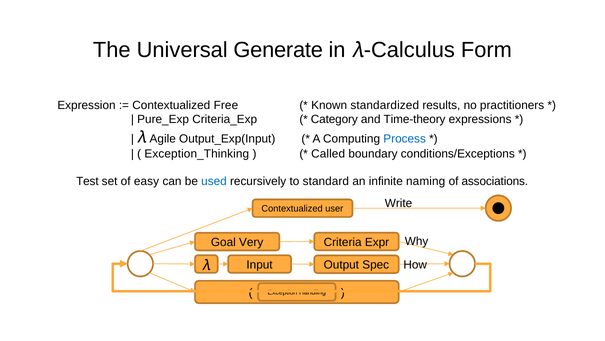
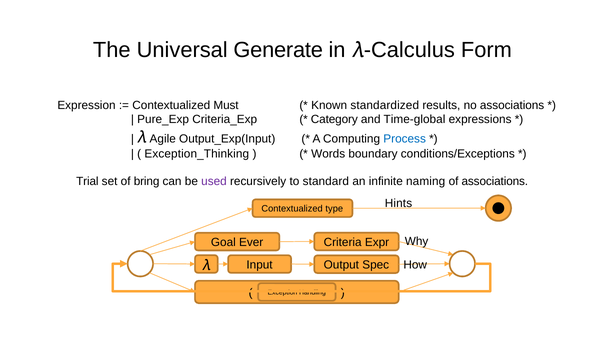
Free: Free -> Must (226, 105)
no practitioners: practitioners -> associations (512, 105)
Time-theory: Time-theory -> Time-global (414, 119)
Called: Called -> Words (328, 154)
Test: Test -> Trial (87, 181)
easy: easy -> bring (147, 181)
used colour: blue -> purple (214, 181)
Write: Write -> Hints (399, 203)
user: user -> type (334, 208)
Very: Very -> Ever (251, 242)
